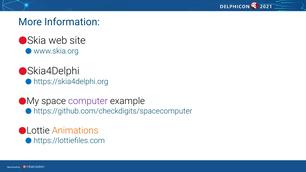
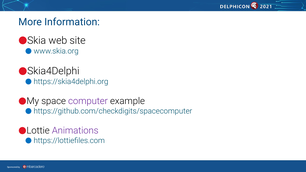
Animations colour: orange -> purple (75, 131)
